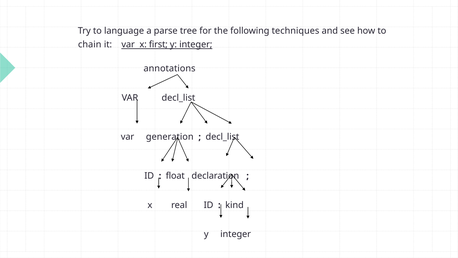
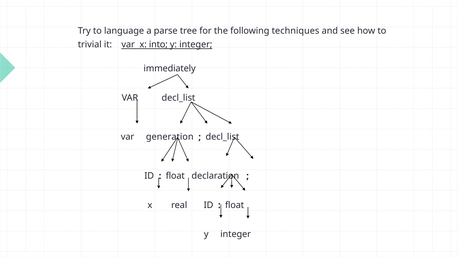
chain: chain -> trivial (90, 44)
first: first -> into (158, 44)
annotations: annotations -> immediately (170, 68)
kind: kind -> float (235, 205)
